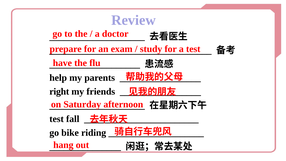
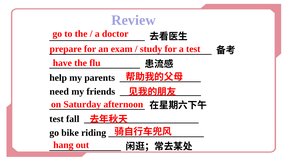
right: right -> need (59, 91)
